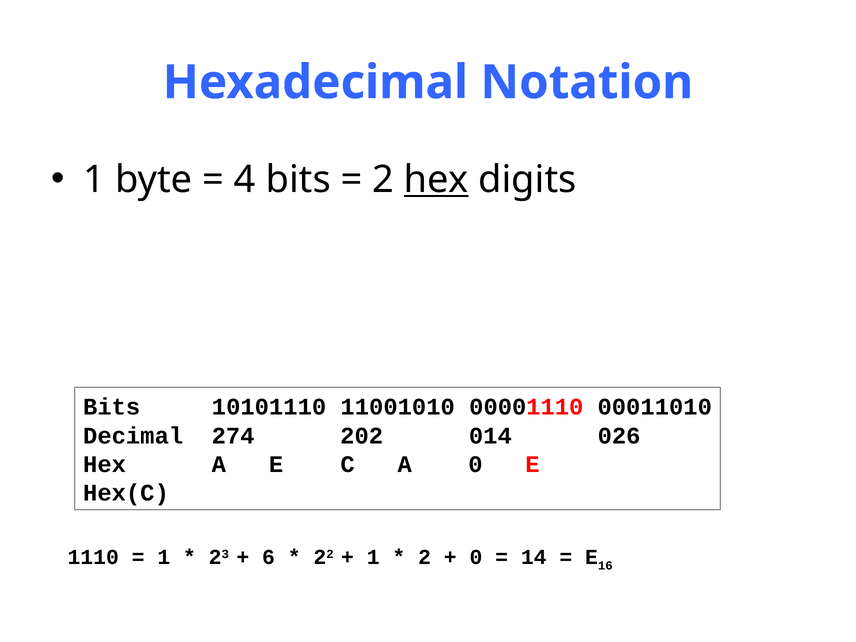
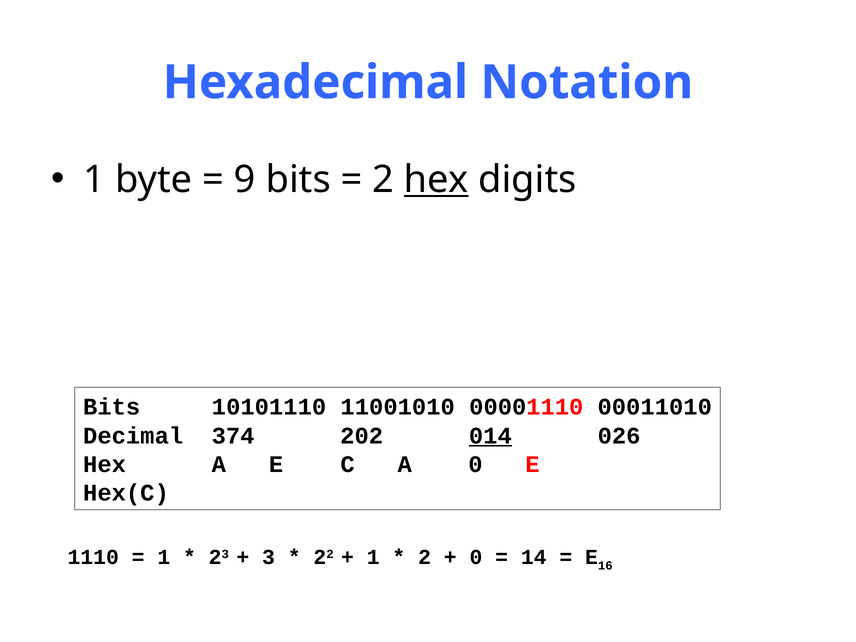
4: 4 -> 9 (245, 180)
274: 274 -> 374 (233, 436)
014 underline: none -> present (490, 436)
6: 6 -> 3 (269, 557)
